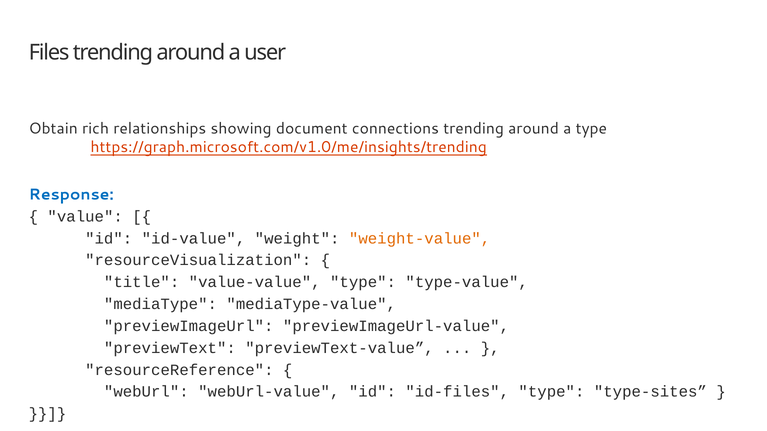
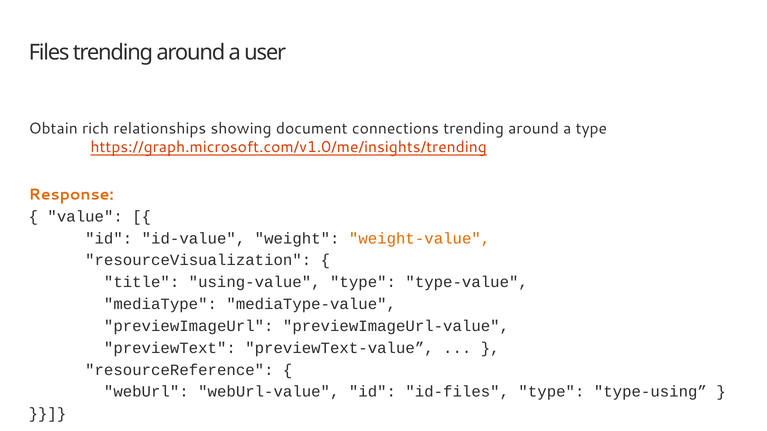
Response colour: blue -> orange (71, 195)
value-value: value-value -> using-value (255, 282)
type-sites: type-sites -> type-using (650, 392)
